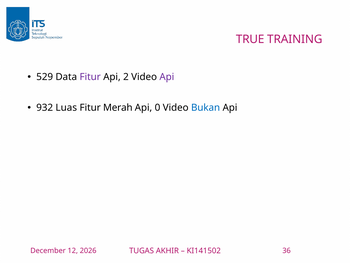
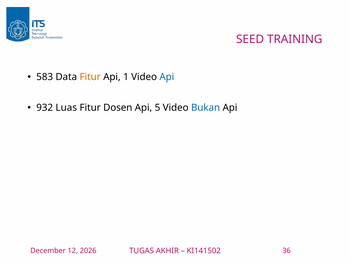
TRUE: TRUE -> SEED (250, 39)
529: 529 -> 583 (45, 77)
Fitur colour: purple -> orange (90, 77)
2: 2 -> 1 (126, 77)
Api colour: purple -> blue (167, 77)
Merah: Merah -> Dosen (118, 108)
0: 0 -> 5 (157, 108)
